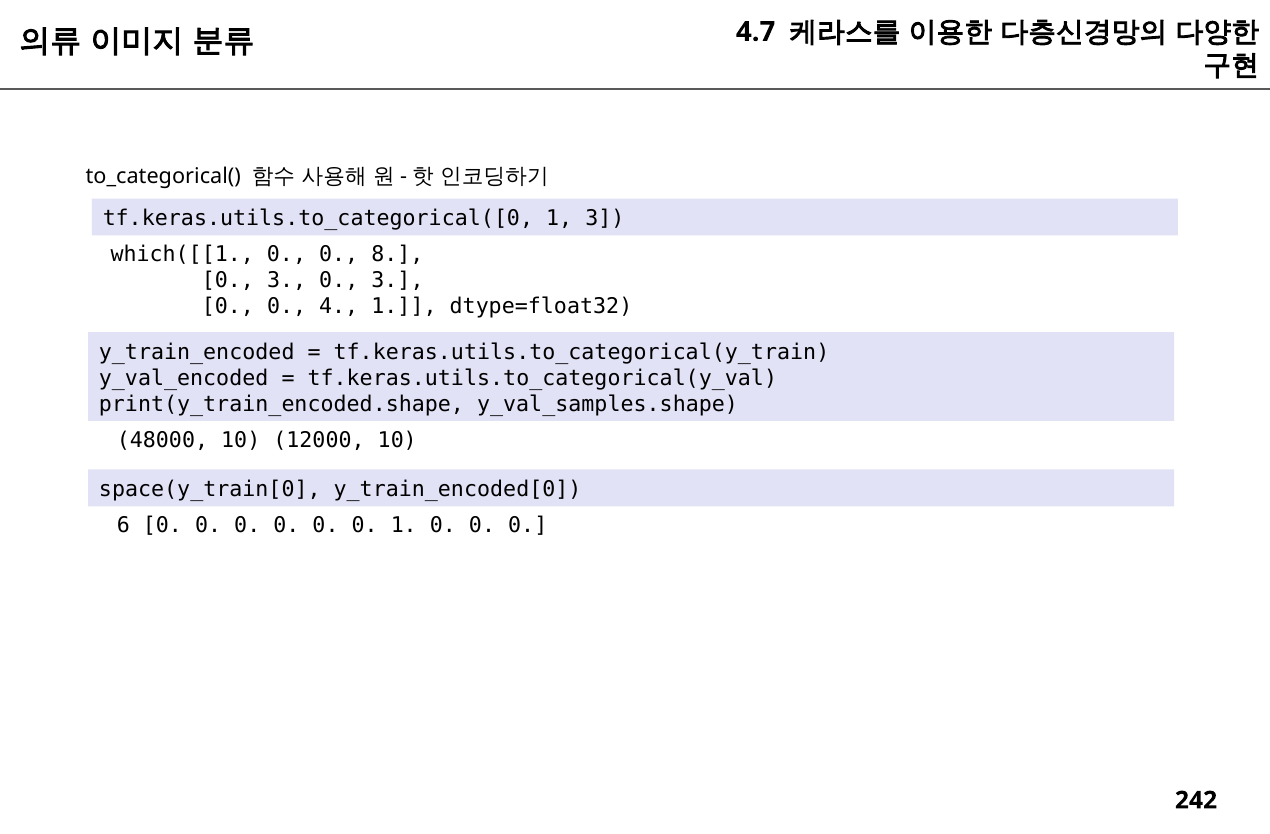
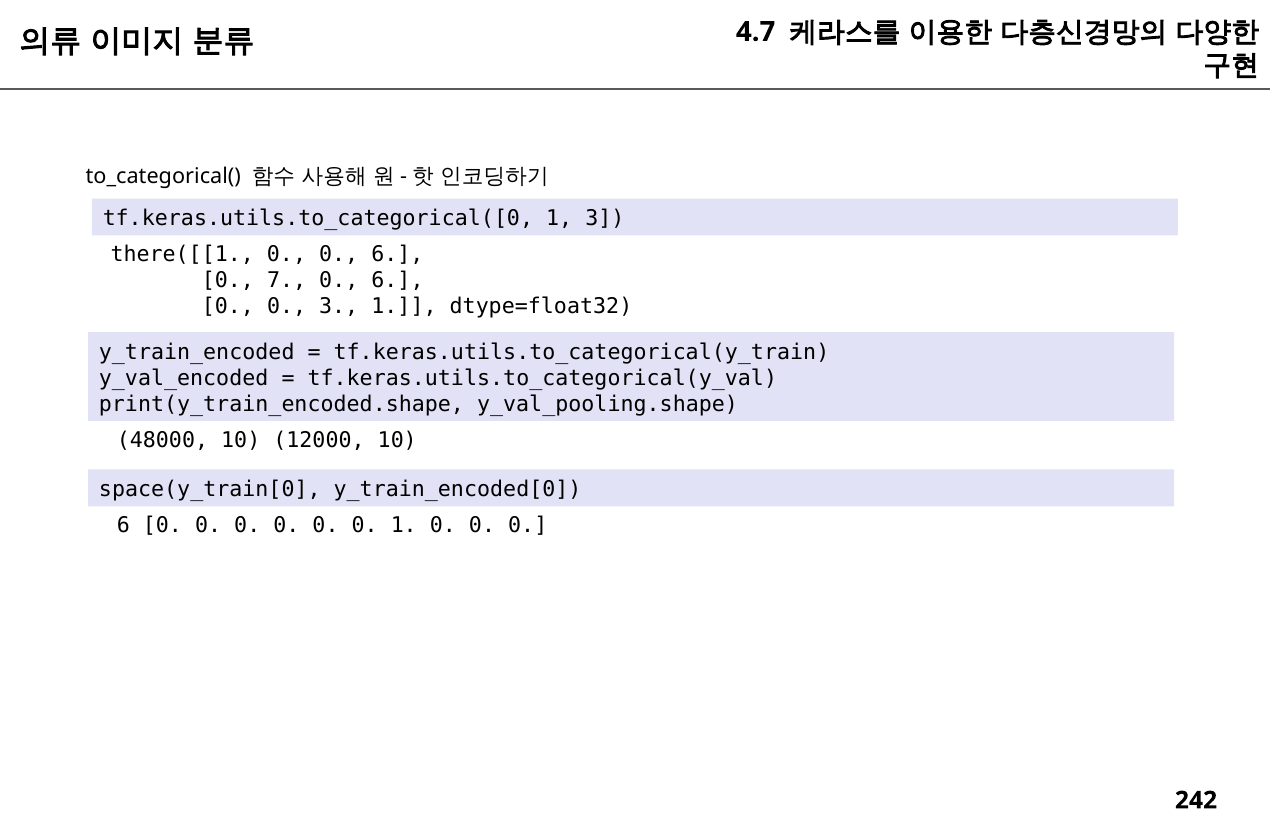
which([[1: which([[1 -> there([[1 (182, 254)
0 0 8: 8 -> 6 (397, 254)
3: 3 -> 7 (287, 280)
3: 3 -> 6 (397, 280)
0 4: 4 -> 3 (339, 306)
y_val_samples.shape: y_val_samples.shape -> y_val_pooling.shape (608, 404)
